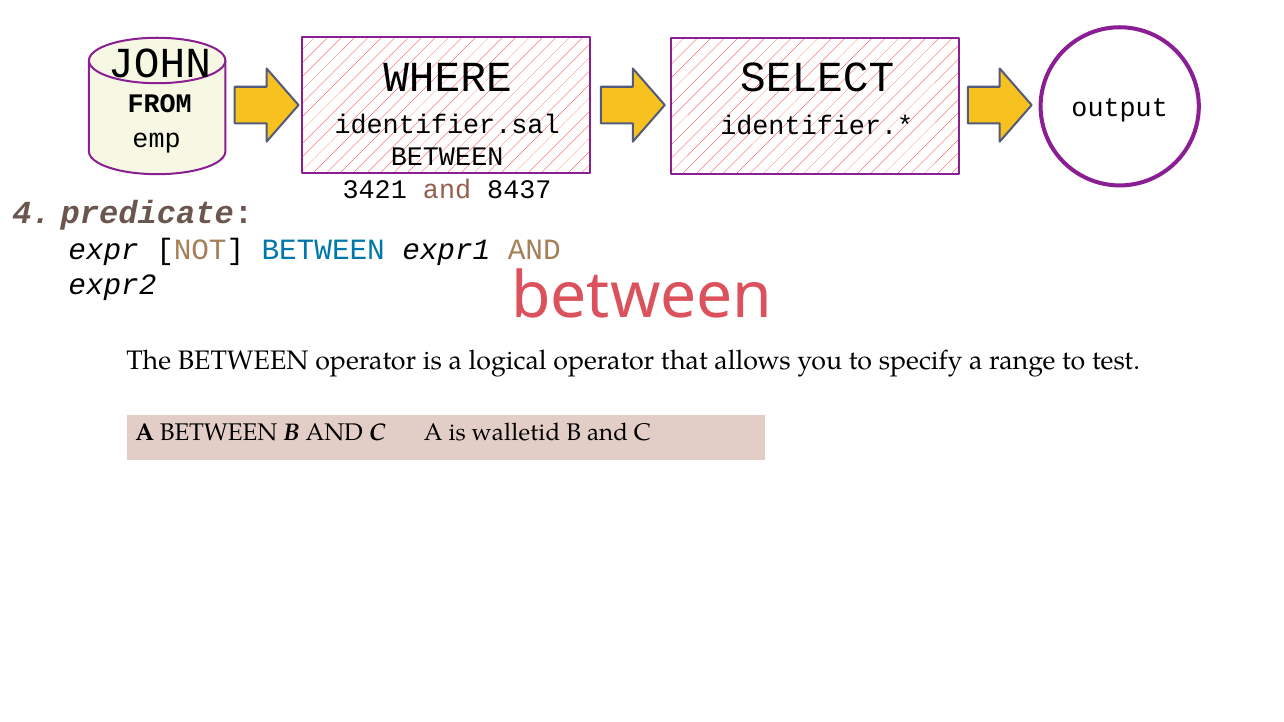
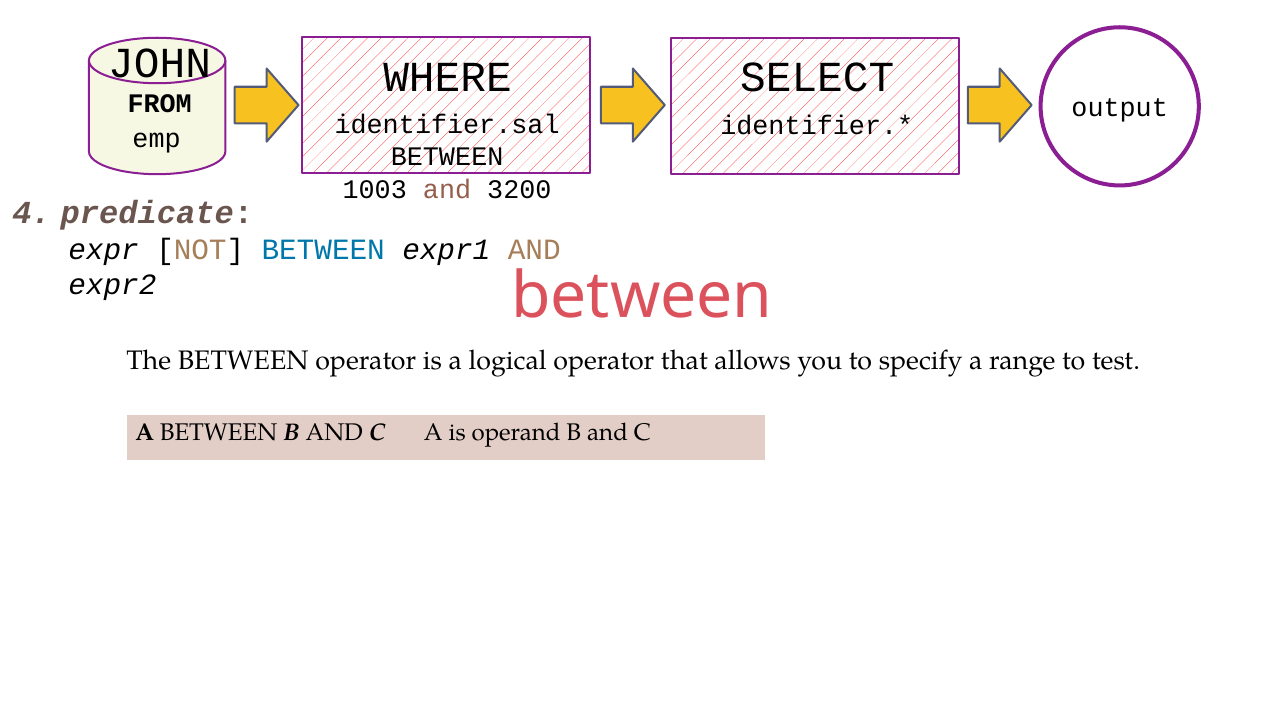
3421: 3421 -> 1003 (375, 189)
8437: 8437 -> 3200 (519, 189)
walletid: walletid -> operand (516, 433)
